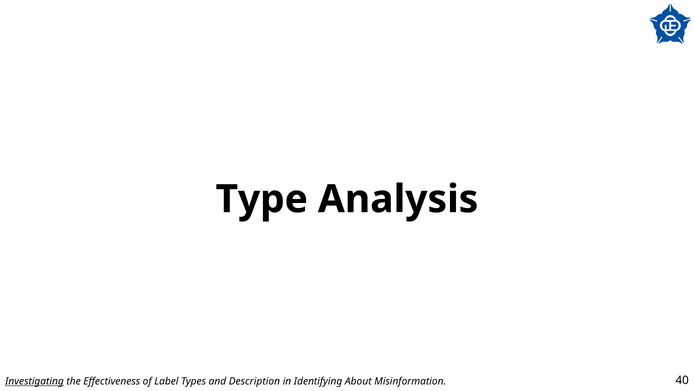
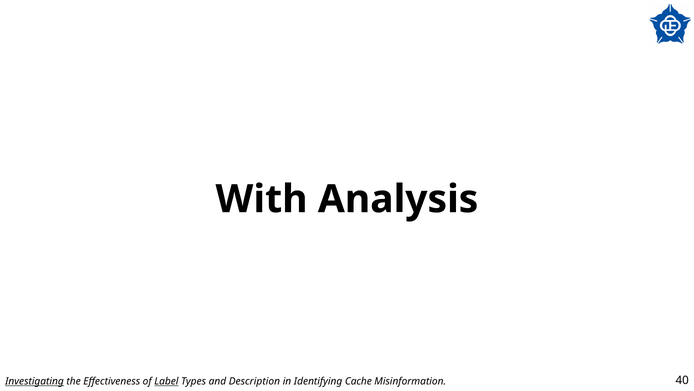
Type: Type -> With (262, 199)
Label underline: none -> present (166, 381)
About: About -> Cache (358, 381)
